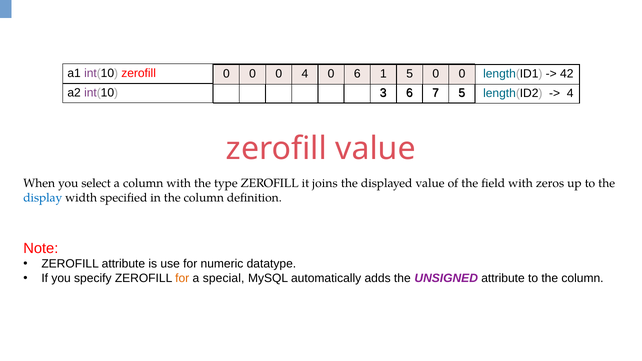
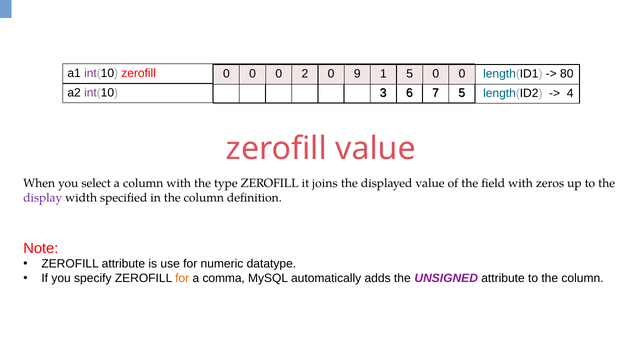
0 4: 4 -> 2 (305, 74)
0 6: 6 -> 9 (357, 74)
42: 42 -> 80 (567, 74)
display colour: blue -> purple (43, 198)
special: special -> comma (224, 279)
